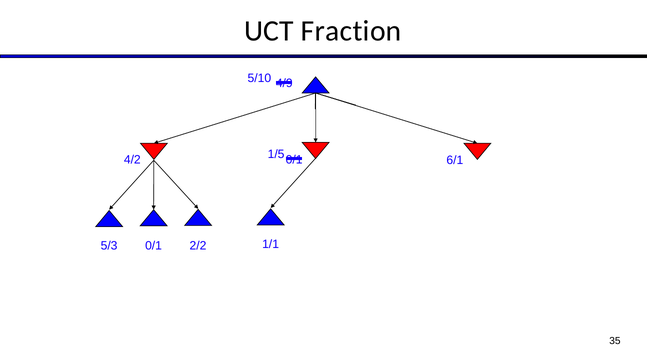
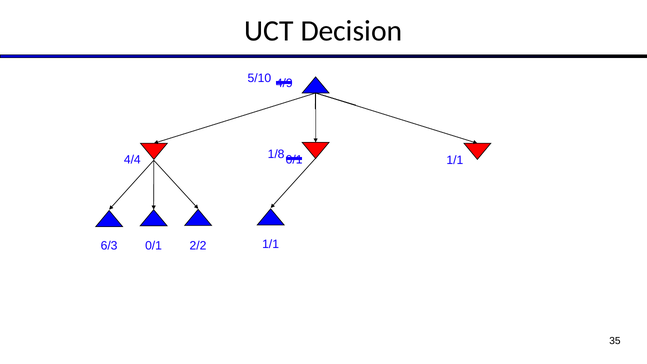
Fraction: Fraction -> Decision (351, 31)
1/5: 1/5 -> 1/8 (276, 154)
4/2: 4/2 -> 4/4 (132, 160)
6/1: 6/1 -> 1/1 (455, 160)
5/3: 5/3 -> 6/3 (109, 246)
